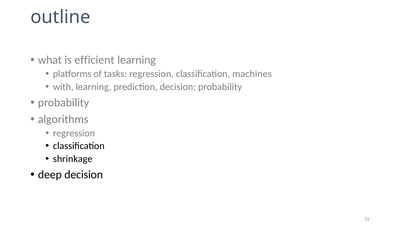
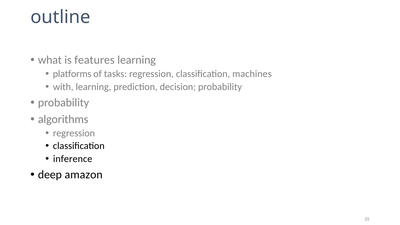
efficient: efficient -> features (94, 60)
shrinkage: shrinkage -> inference (73, 159)
deep decision: decision -> amazon (84, 175)
